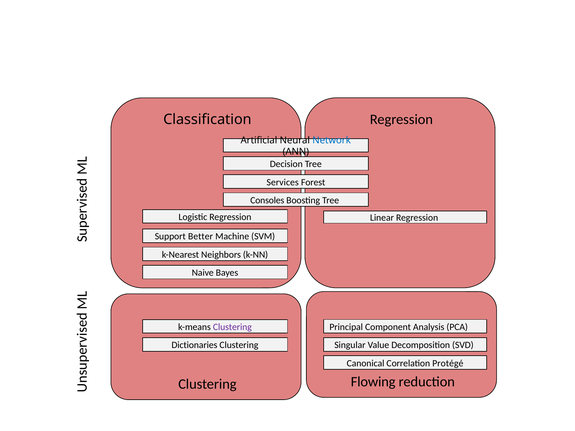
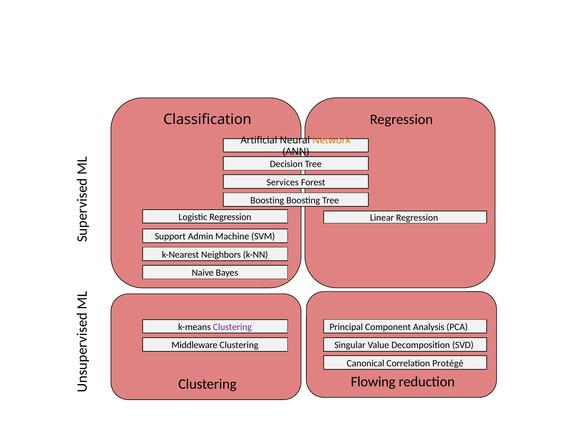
Network colour: blue -> orange (332, 140)
Consoles: Consoles -> Boosting (267, 200)
Better: Better -> Admin (201, 237)
Dictionaries: Dictionaries -> Middleware (194, 345)
